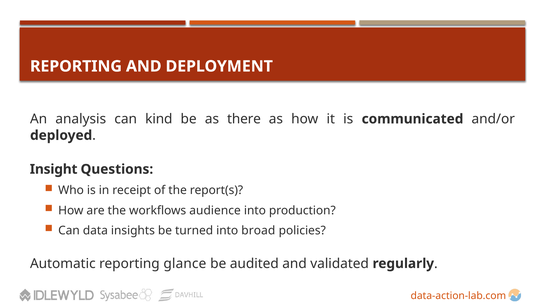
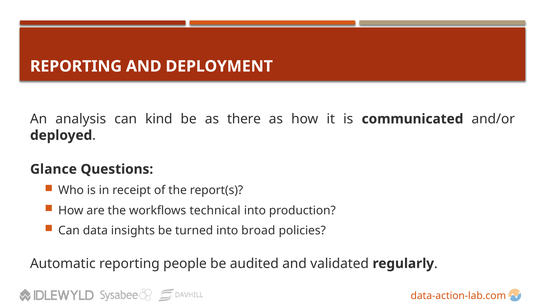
Insight: Insight -> Glance (53, 169)
audience: audience -> technical (215, 210)
glance: glance -> people (185, 263)
